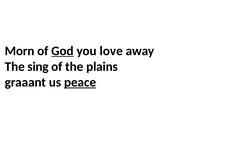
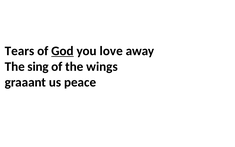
Morn: Morn -> Tears (20, 51)
plains: plains -> wings (102, 67)
peace underline: present -> none (80, 82)
